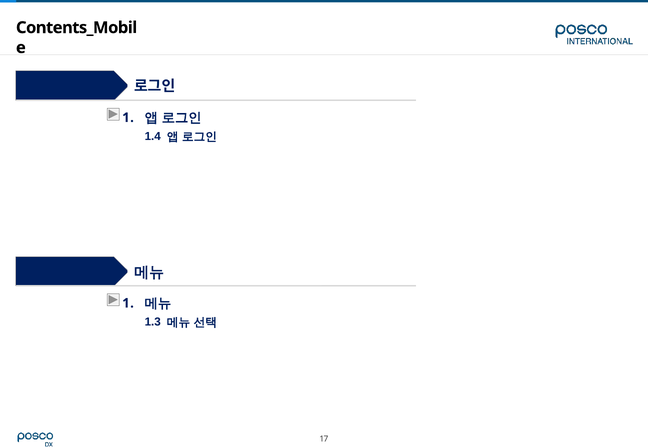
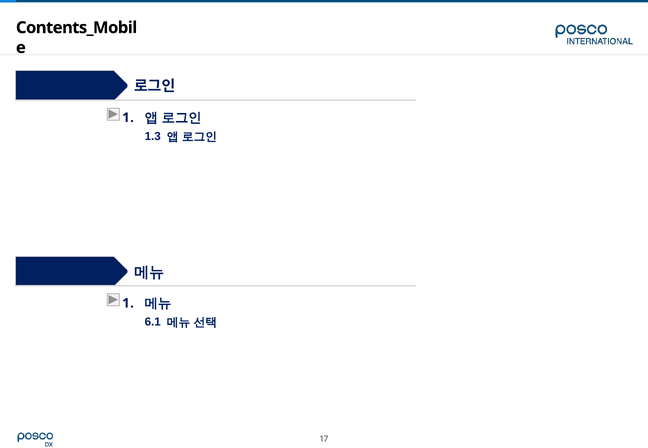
1.4: 1.4 -> 1.3 (153, 137)
1.3: 1.3 -> 6.1 (153, 323)
